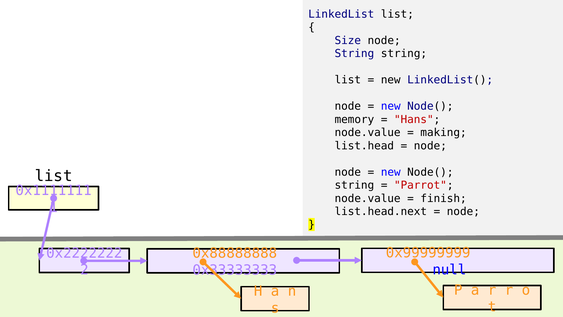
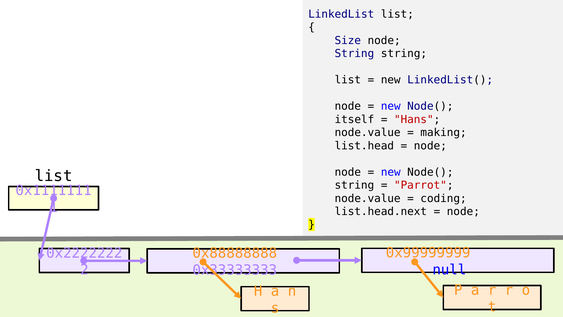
memory: memory -> itself (354, 119)
finish: finish -> coding (444, 198)
